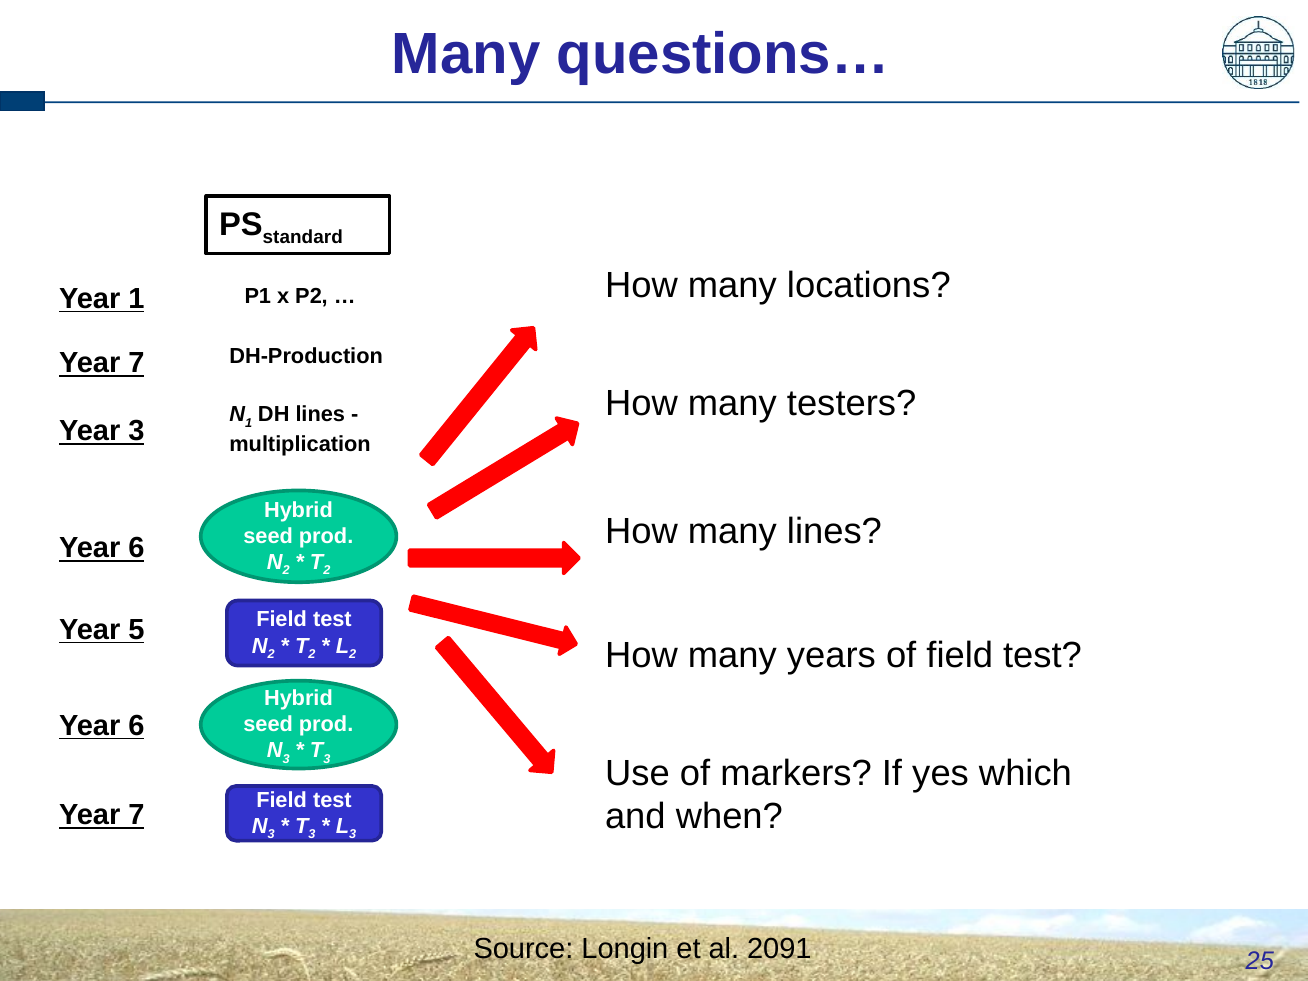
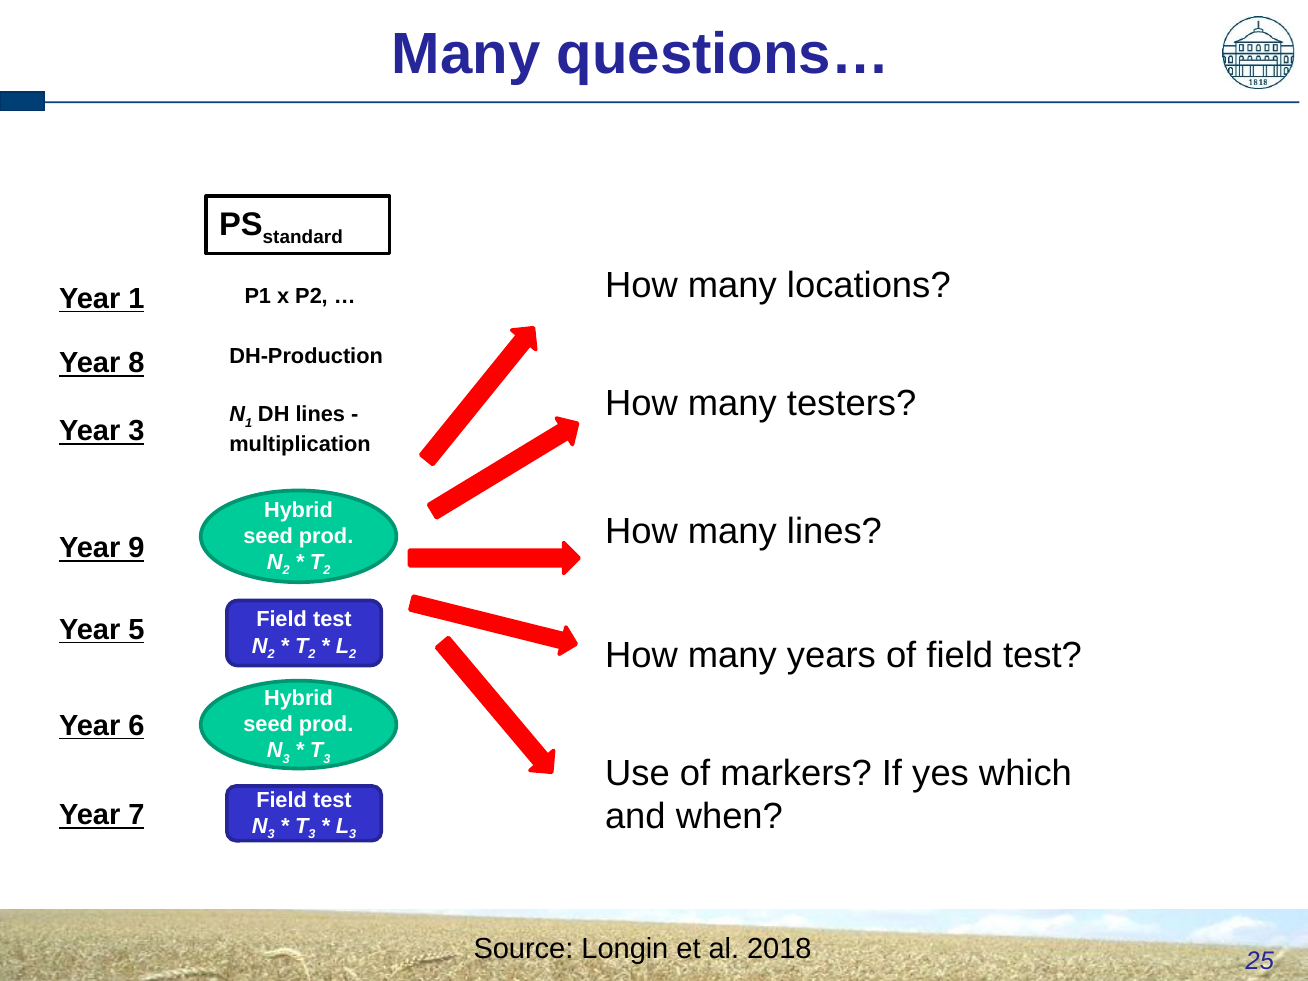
7: 7 -> 8 (137, 363)
6: 6 -> 9 (136, 548)
2091: 2091 -> 2018 (779, 949)
